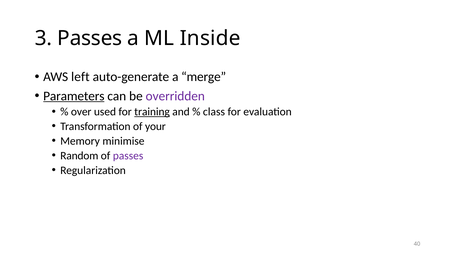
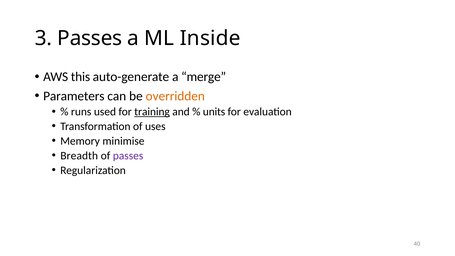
left: left -> this (81, 77)
Parameters underline: present -> none (74, 96)
overridden colour: purple -> orange (175, 96)
over: over -> runs (81, 112)
class: class -> units (214, 112)
your: your -> uses (155, 126)
Random: Random -> Breadth (79, 156)
